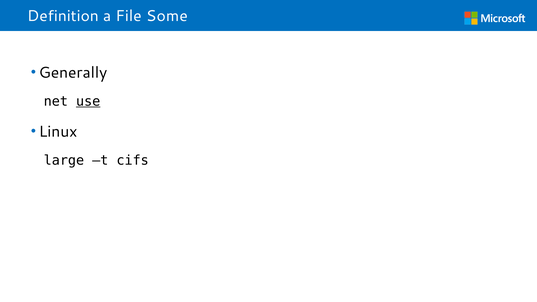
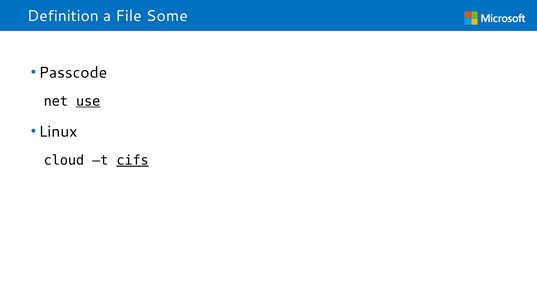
Generally: Generally -> Passcode (73, 73)
large: large -> cloud (64, 160)
cifs underline: none -> present (133, 160)
